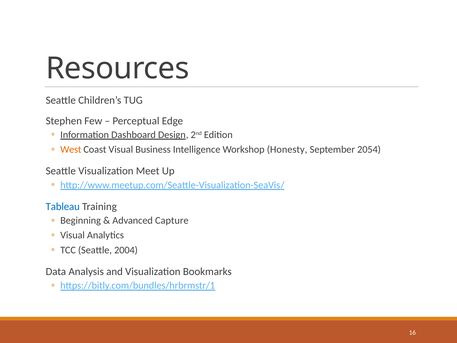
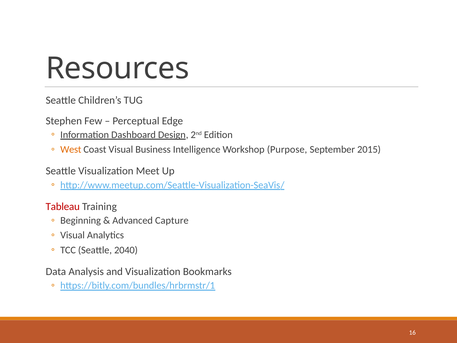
Honesty: Honesty -> Purpose (287, 149)
2054: 2054 -> 2015 (369, 149)
Tableau colour: blue -> red (63, 206)
2004: 2004 -> 2040 (126, 250)
